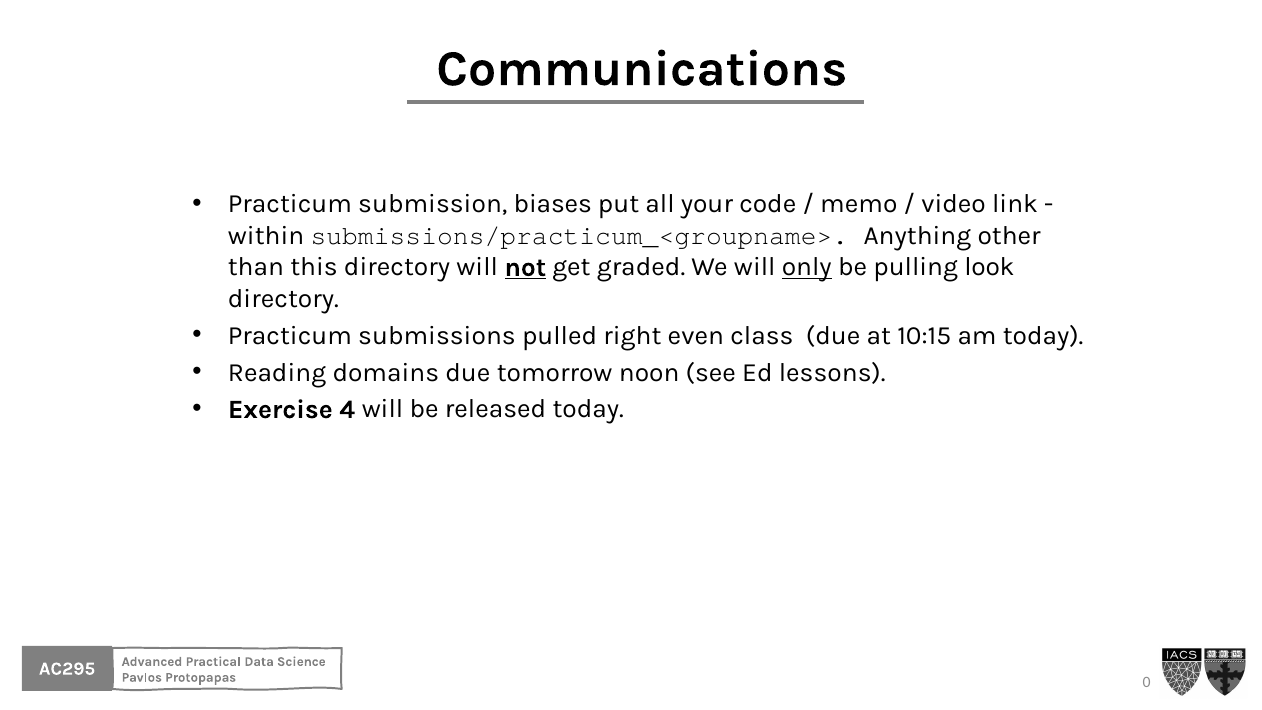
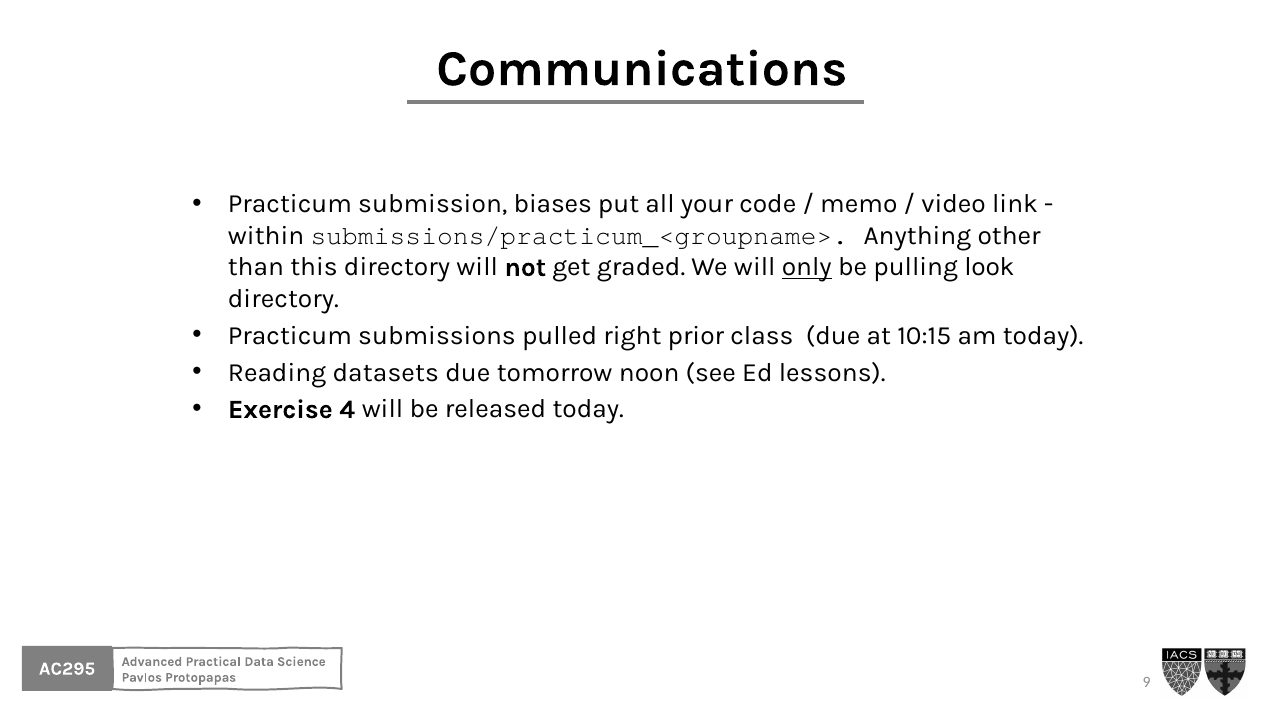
not underline: present -> none (525, 267)
even: even -> prior (696, 336)
domains: domains -> datasets (386, 372)
0: 0 -> 9 (1147, 682)
